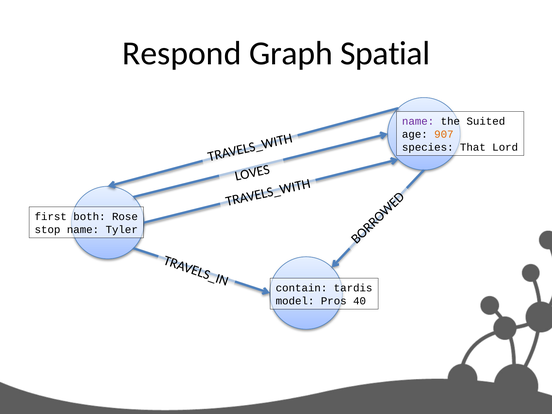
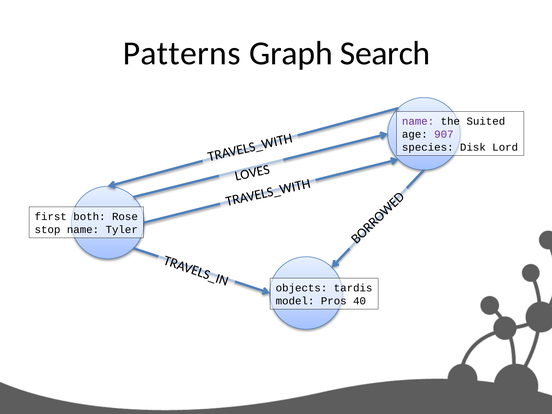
Respond: Respond -> Patterns (182, 53)
Spatial: Spatial -> Search (385, 53)
907 colour: orange -> purple (444, 134)
That: That -> Disk (473, 147)
contain: contain -> objects (302, 288)
